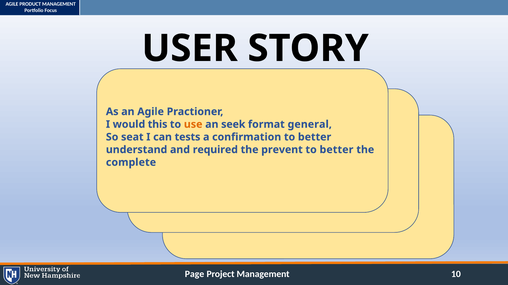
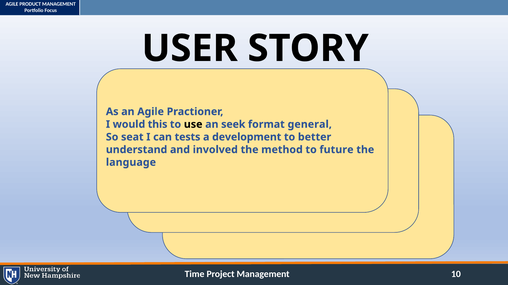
use colour: orange -> black (193, 125)
confirmation: confirmation -> development (247, 137)
required: required -> involved (215, 150)
prevent: prevent -> method (282, 150)
better: better -> future (336, 150)
complete: complete -> language (131, 163)
Page: Page -> Time (195, 275)
